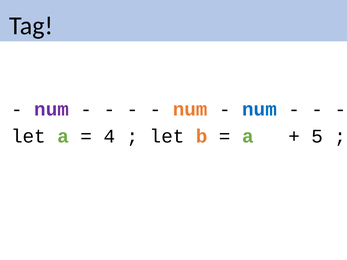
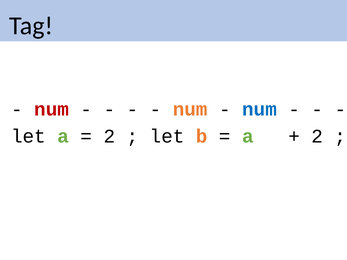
num colour: purple -> red (52, 109)
4: 4 -> 2 (109, 136)
5: 5 -> 2 (317, 136)
